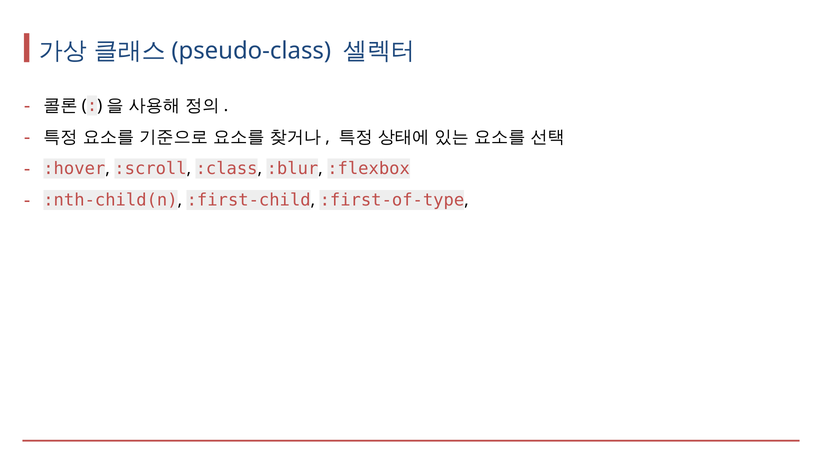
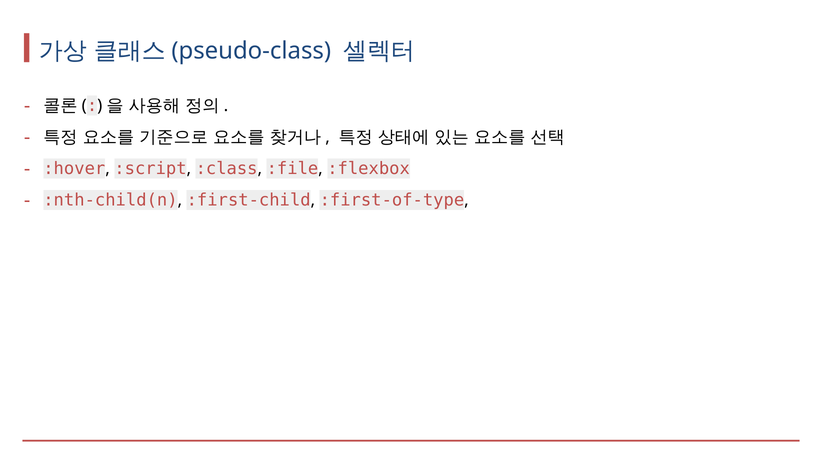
:scroll: :scroll -> :script (150, 169)
:blur: :blur -> :file (292, 169)
